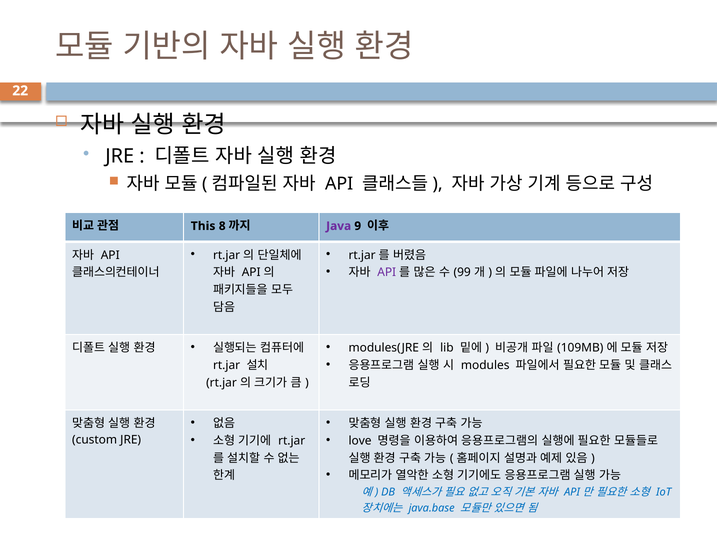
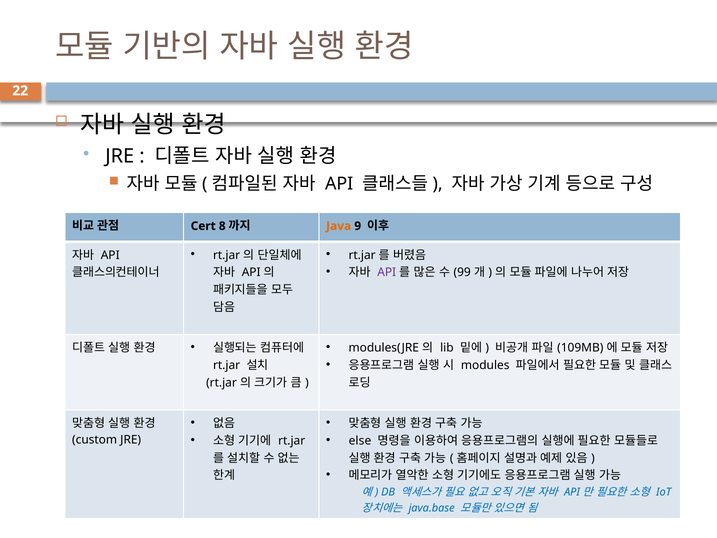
This: This -> Cert (203, 226)
Java colour: purple -> orange (339, 226)
love: love -> else (360, 441)
